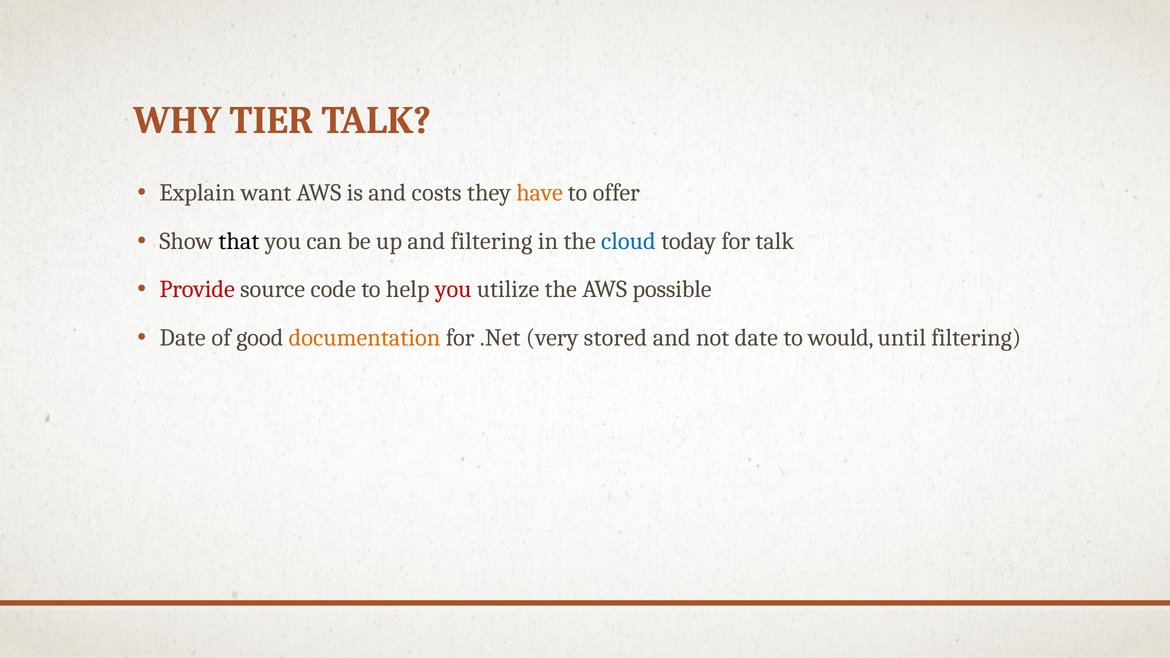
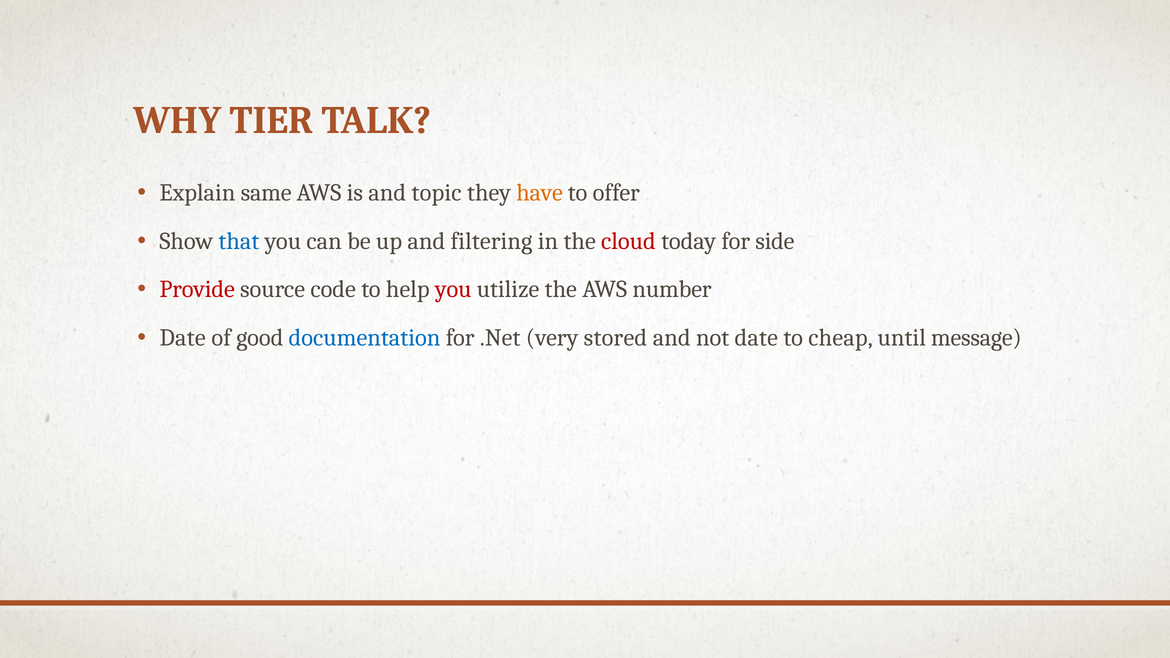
want: want -> same (266, 193)
costs: costs -> topic (437, 193)
that colour: black -> blue (239, 241)
cloud colour: blue -> red (628, 241)
for talk: talk -> side (775, 241)
possible: possible -> number (672, 289)
documentation colour: orange -> blue (365, 338)
would: would -> cheap (841, 338)
until filtering: filtering -> message (976, 338)
